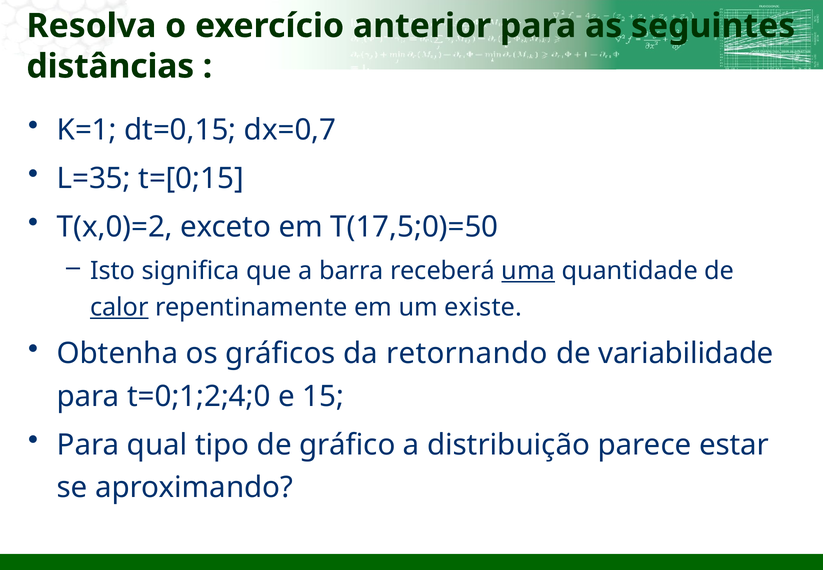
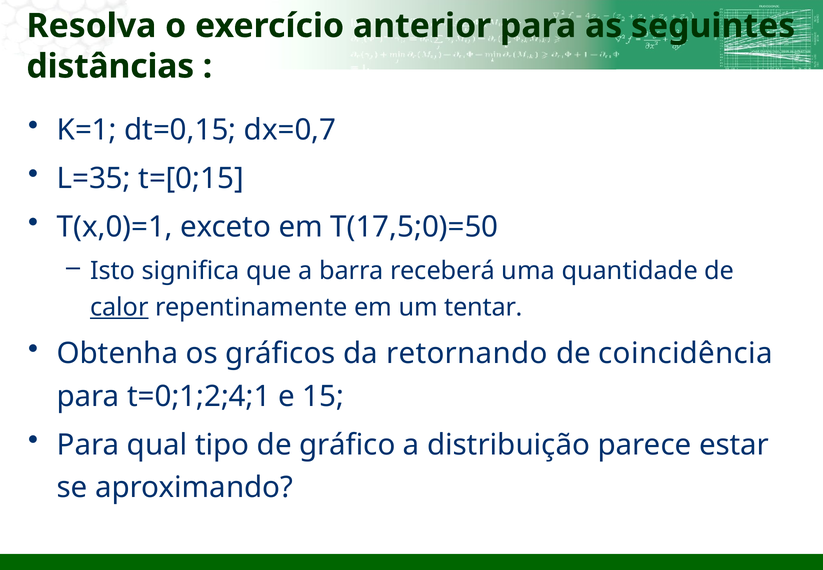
T(x,0)=2: T(x,0)=2 -> T(x,0)=1 (115, 227)
uma underline: present -> none (528, 271)
existe: existe -> tentar (484, 307)
variabilidade: variabilidade -> coincidência (686, 354)
t=0;1;2;4;0: t=0;1;2;4;0 -> t=0;1;2;4;1 (199, 396)
